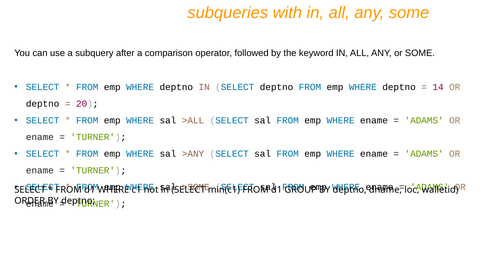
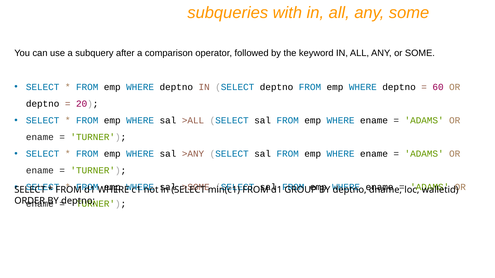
14: 14 -> 60 (438, 87)
